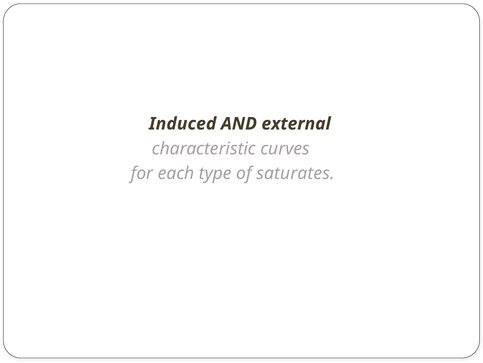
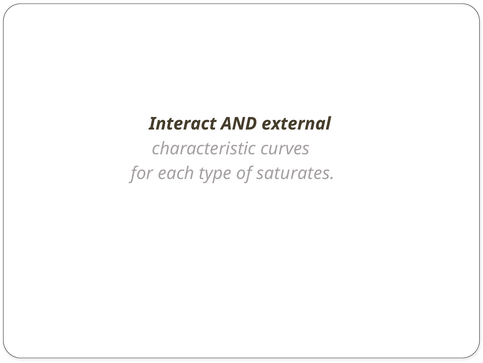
Induced: Induced -> Interact (183, 123)
